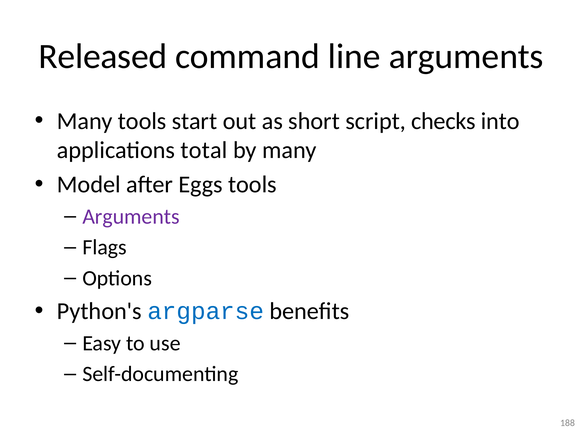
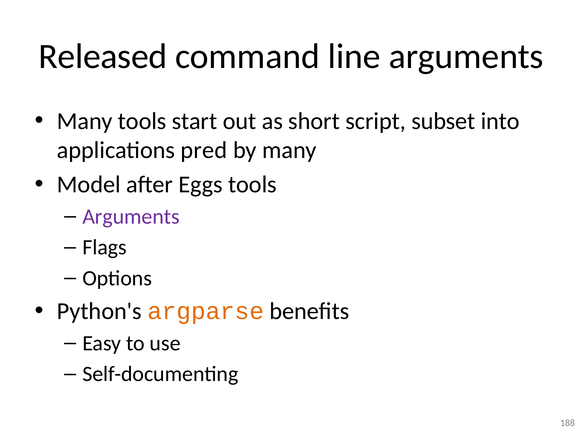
checks: checks -> subset (443, 121)
total: total -> pred (204, 150)
argparse colour: blue -> orange (206, 311)
